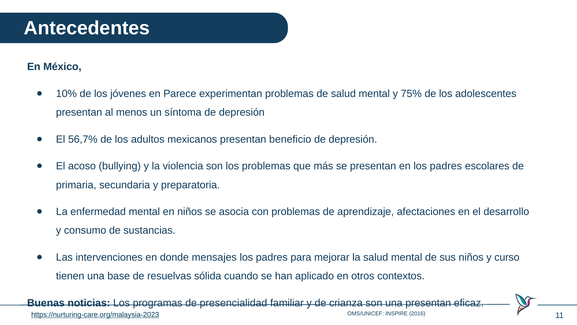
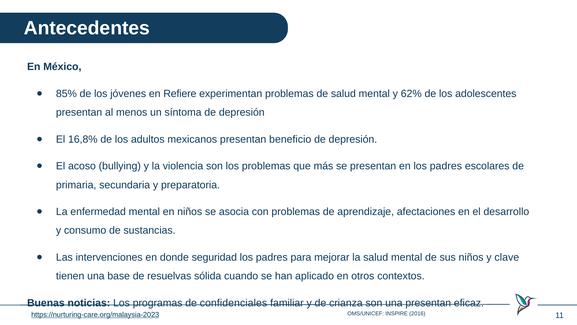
10%: 10% -> 85% (66, 94)
Parece: Parece -> Refiere (180, 94)
75%: 75% -> 62% (411, 94)
56,7%: 56,7% -> 16,8% (83, 139)
mensajes: mensajes -> seguridad (214, 257)
curso: curso -> clave (507, 257)
presencialidad: presencialidad -> confidenciales (233, 303)
